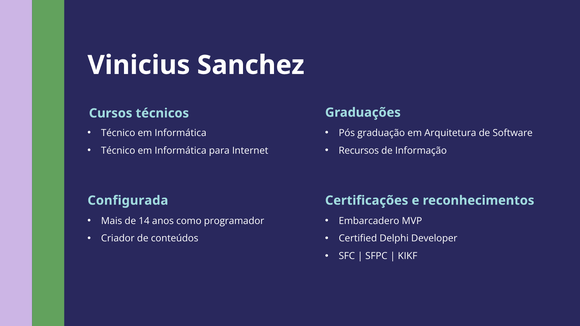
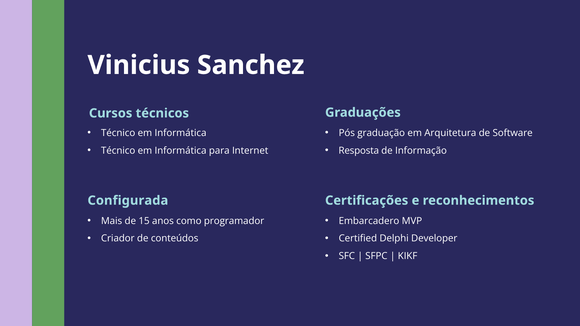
Recursos: Recursos -> Resposta (359, 151)
14: 14 -> 15 (144, 221)
